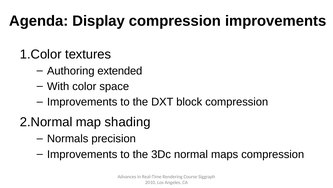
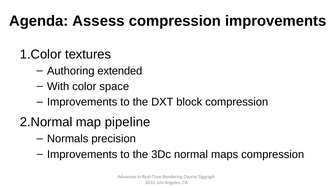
Display: Display -> Assess (99, 21)
shading: shading -> pipeline (128, 122)
